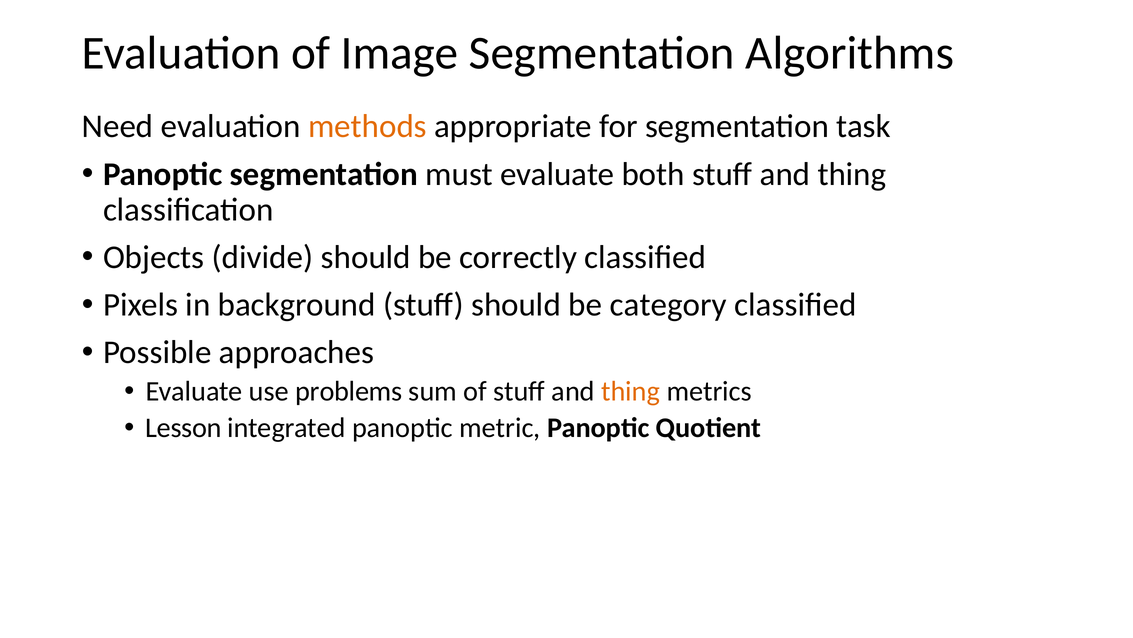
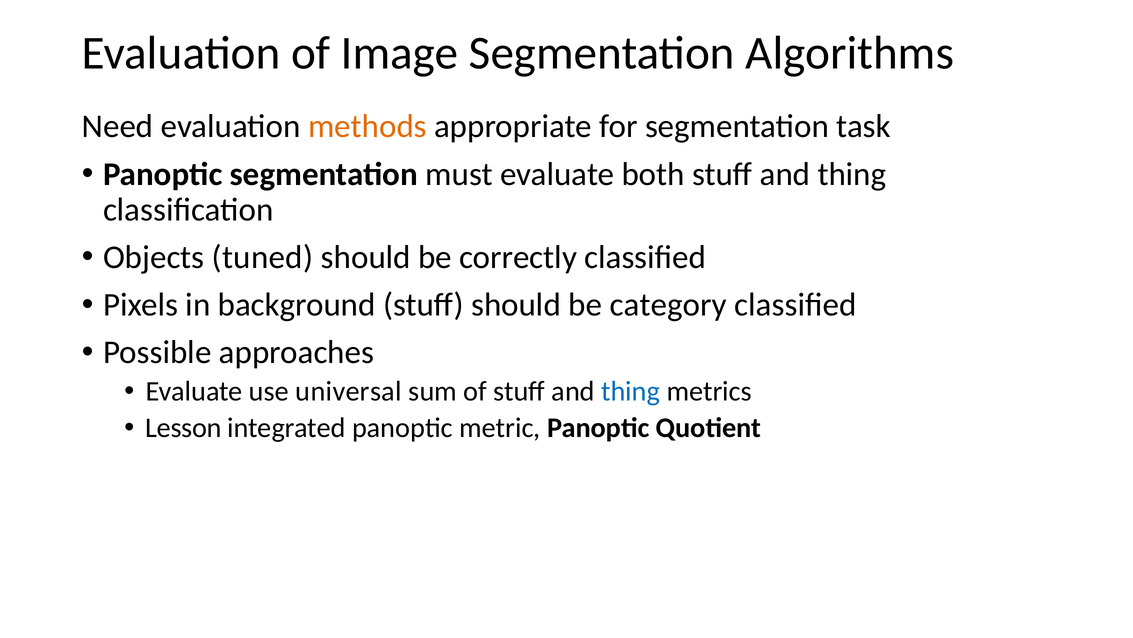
divide: divide -> tuned (262, 257)
problems: problems -> universal (349, 391)
thing colour: orange -> blue (631, 391)
